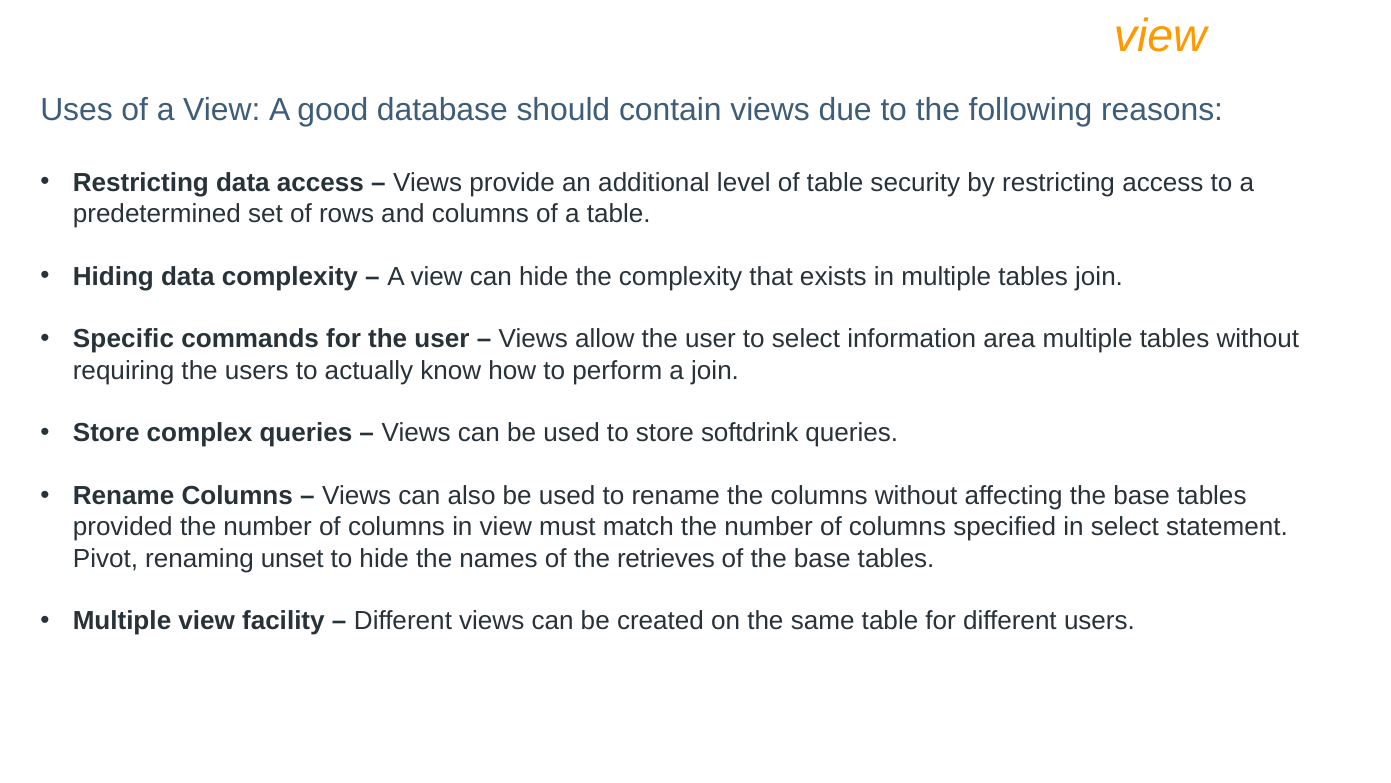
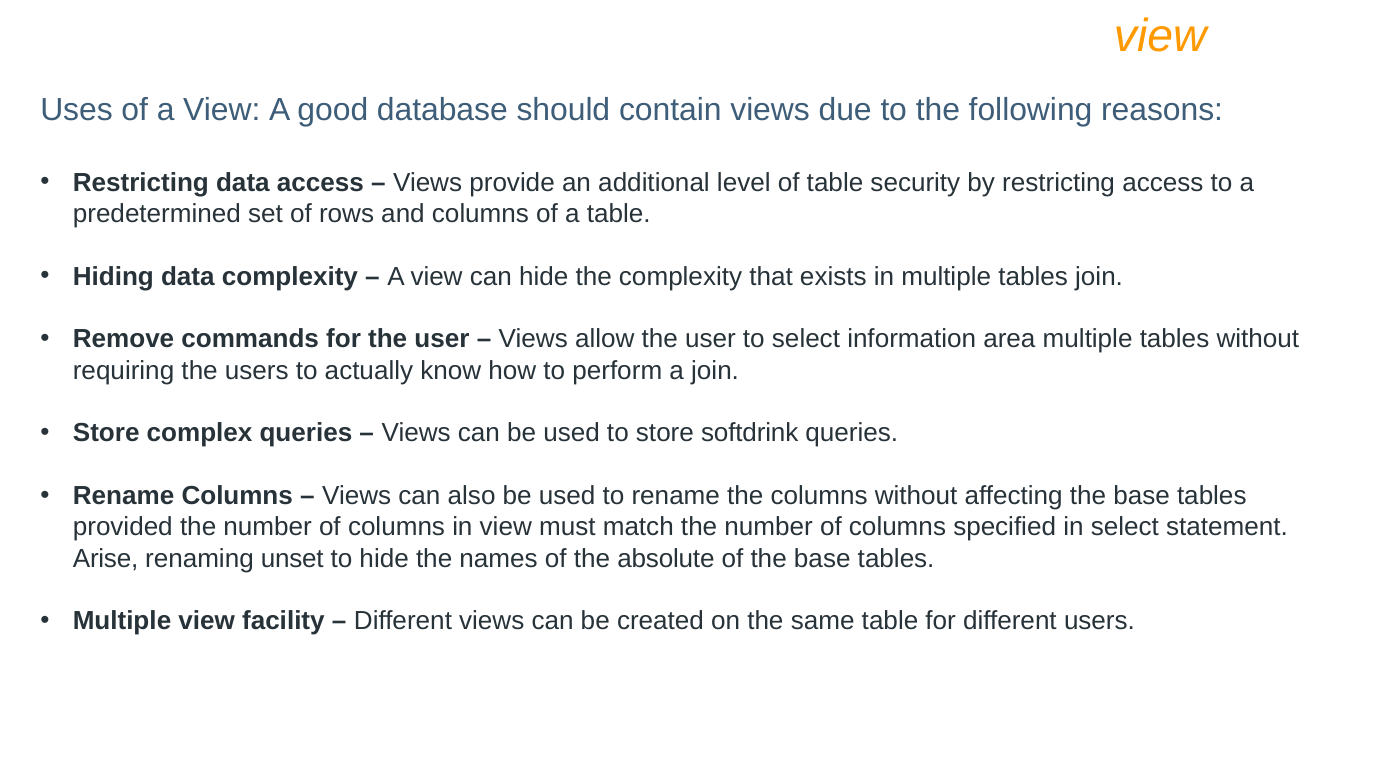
Specific: Specific -> Remove (124, 339)
Pivot: Pivot -> Arise (106, 558)
retrieves: retrieves -> absolute (666, 558)
